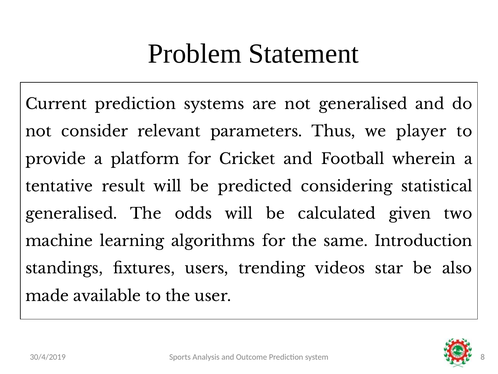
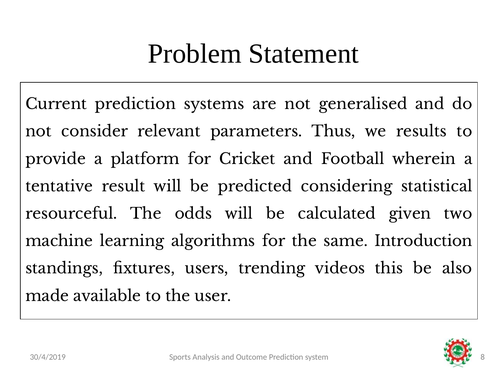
player: player -> results (421, 131)
generalised: generalised -> resourceful (71, 214)
star: star -> this (389, 268)
